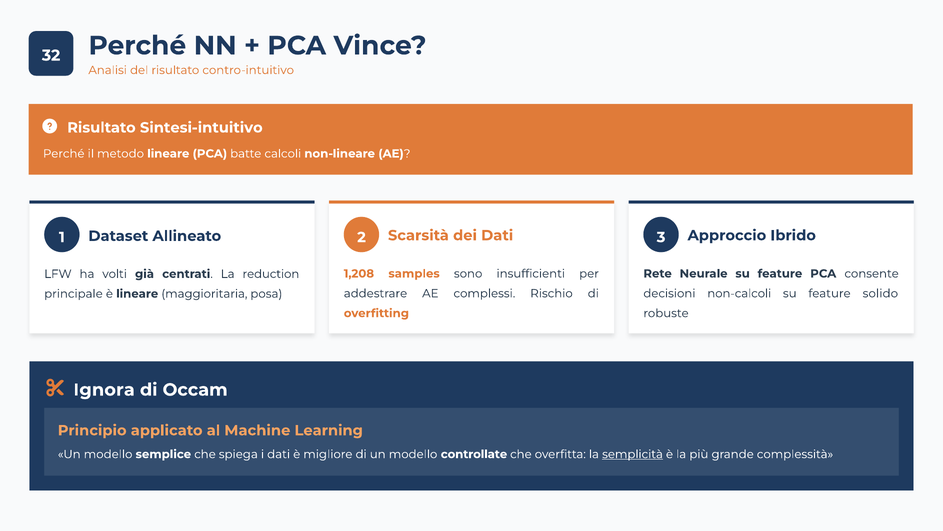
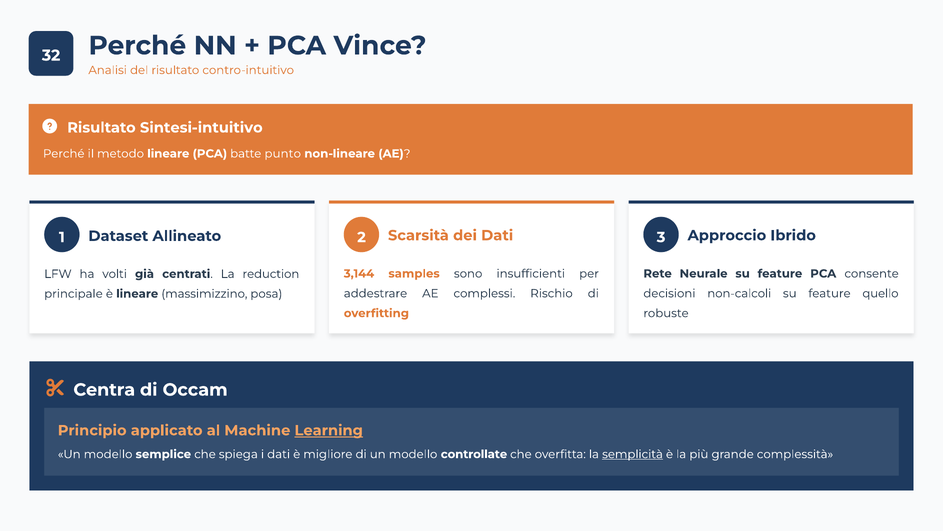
calcoli: calcoli -> punto (283, 153)
1,208: 1,208 -> 3,144 (359, 273)
solido: solido -> quello (880, 293)
maggioritaria: maggioritaria -> massimizzino (204, 293)
Ignora: Ignora -> Centra (104, 389)
Learning underline: none -> present (329, 430)
